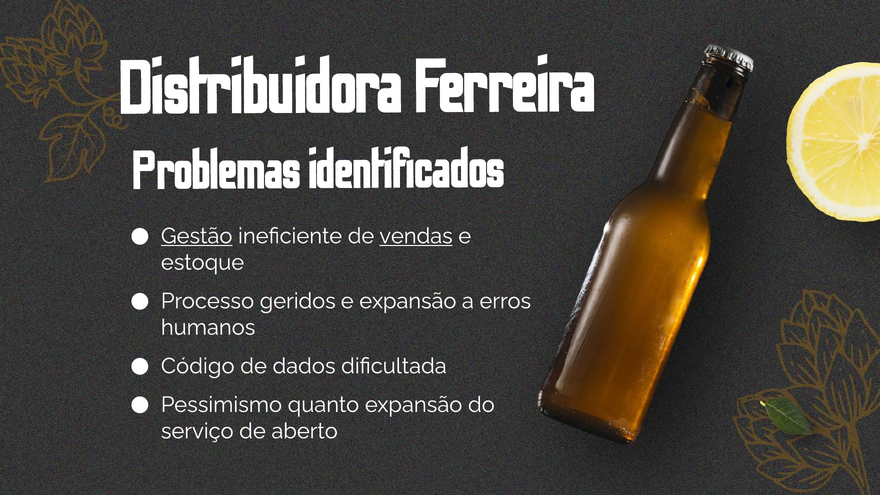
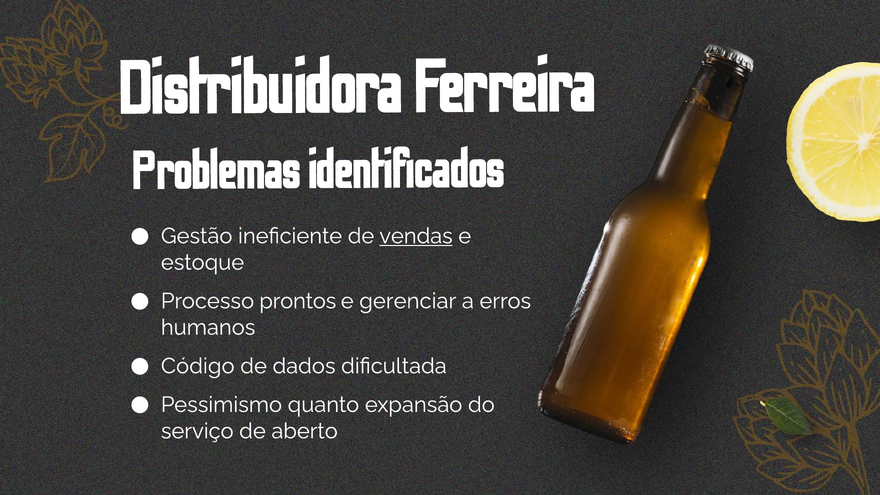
Gestão underline: present -> none (197, 236)
geridos: geridos -> prontos (298, 301)
e expansão: expansão -> gerenciar (408, 301)
